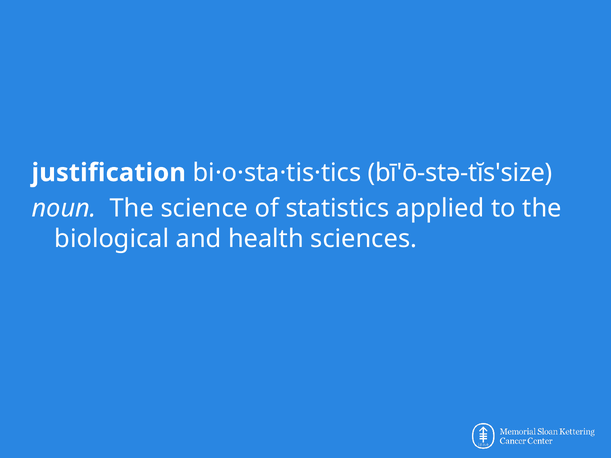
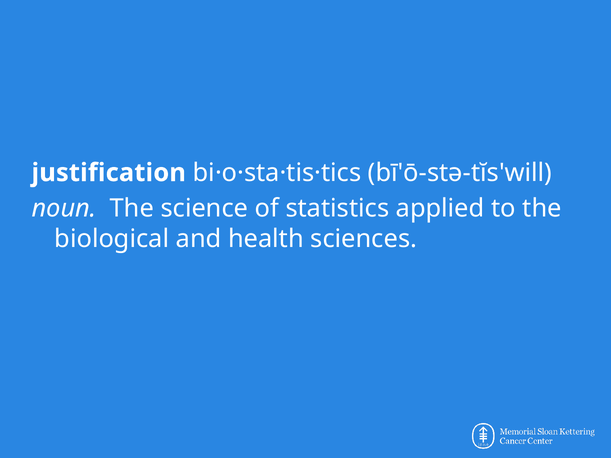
bī'ō-stə-tĭs'size: bī'ō-stə-tĭs'size -> bī'ō-stə-tĭs'will (460, 173)
